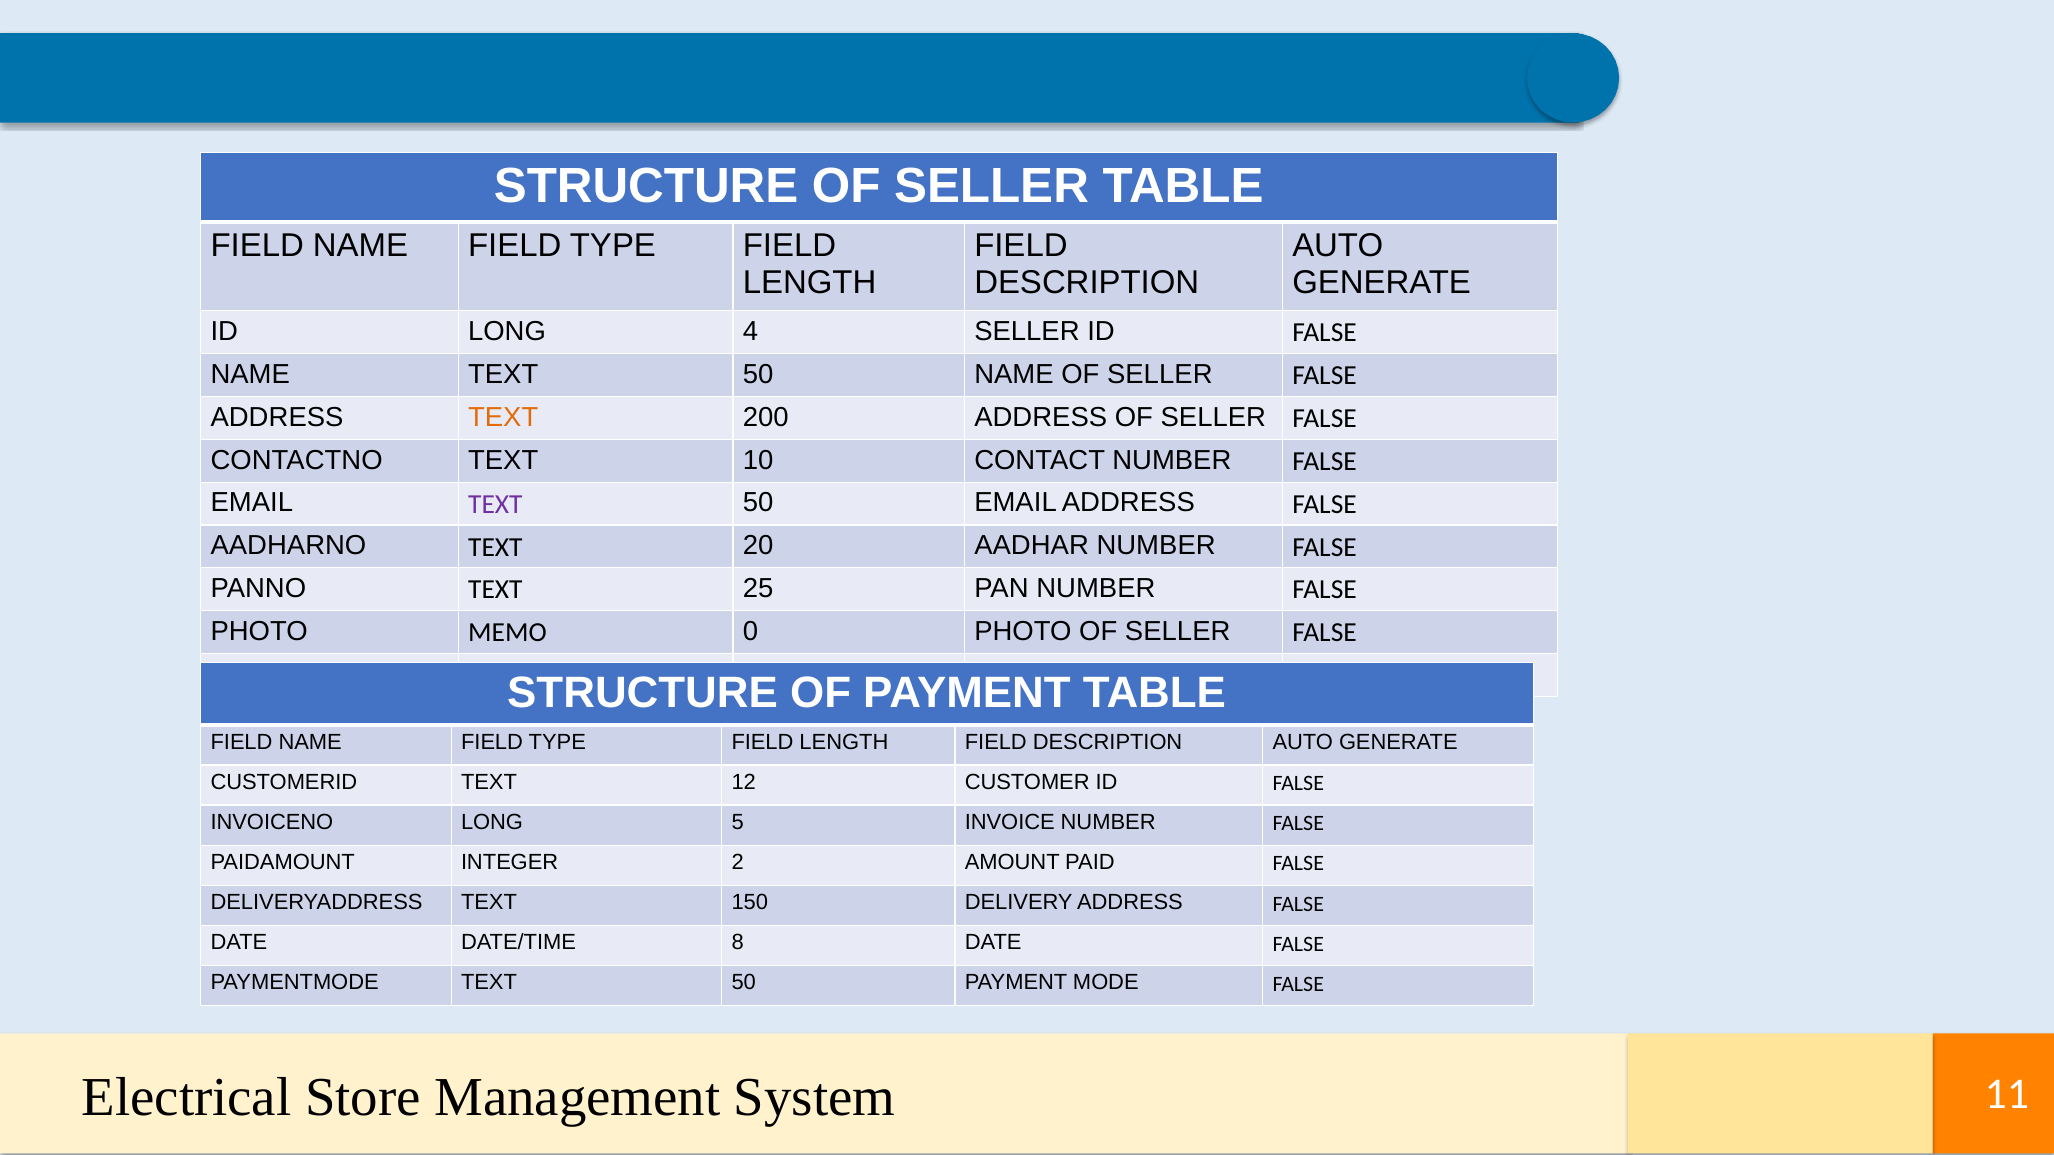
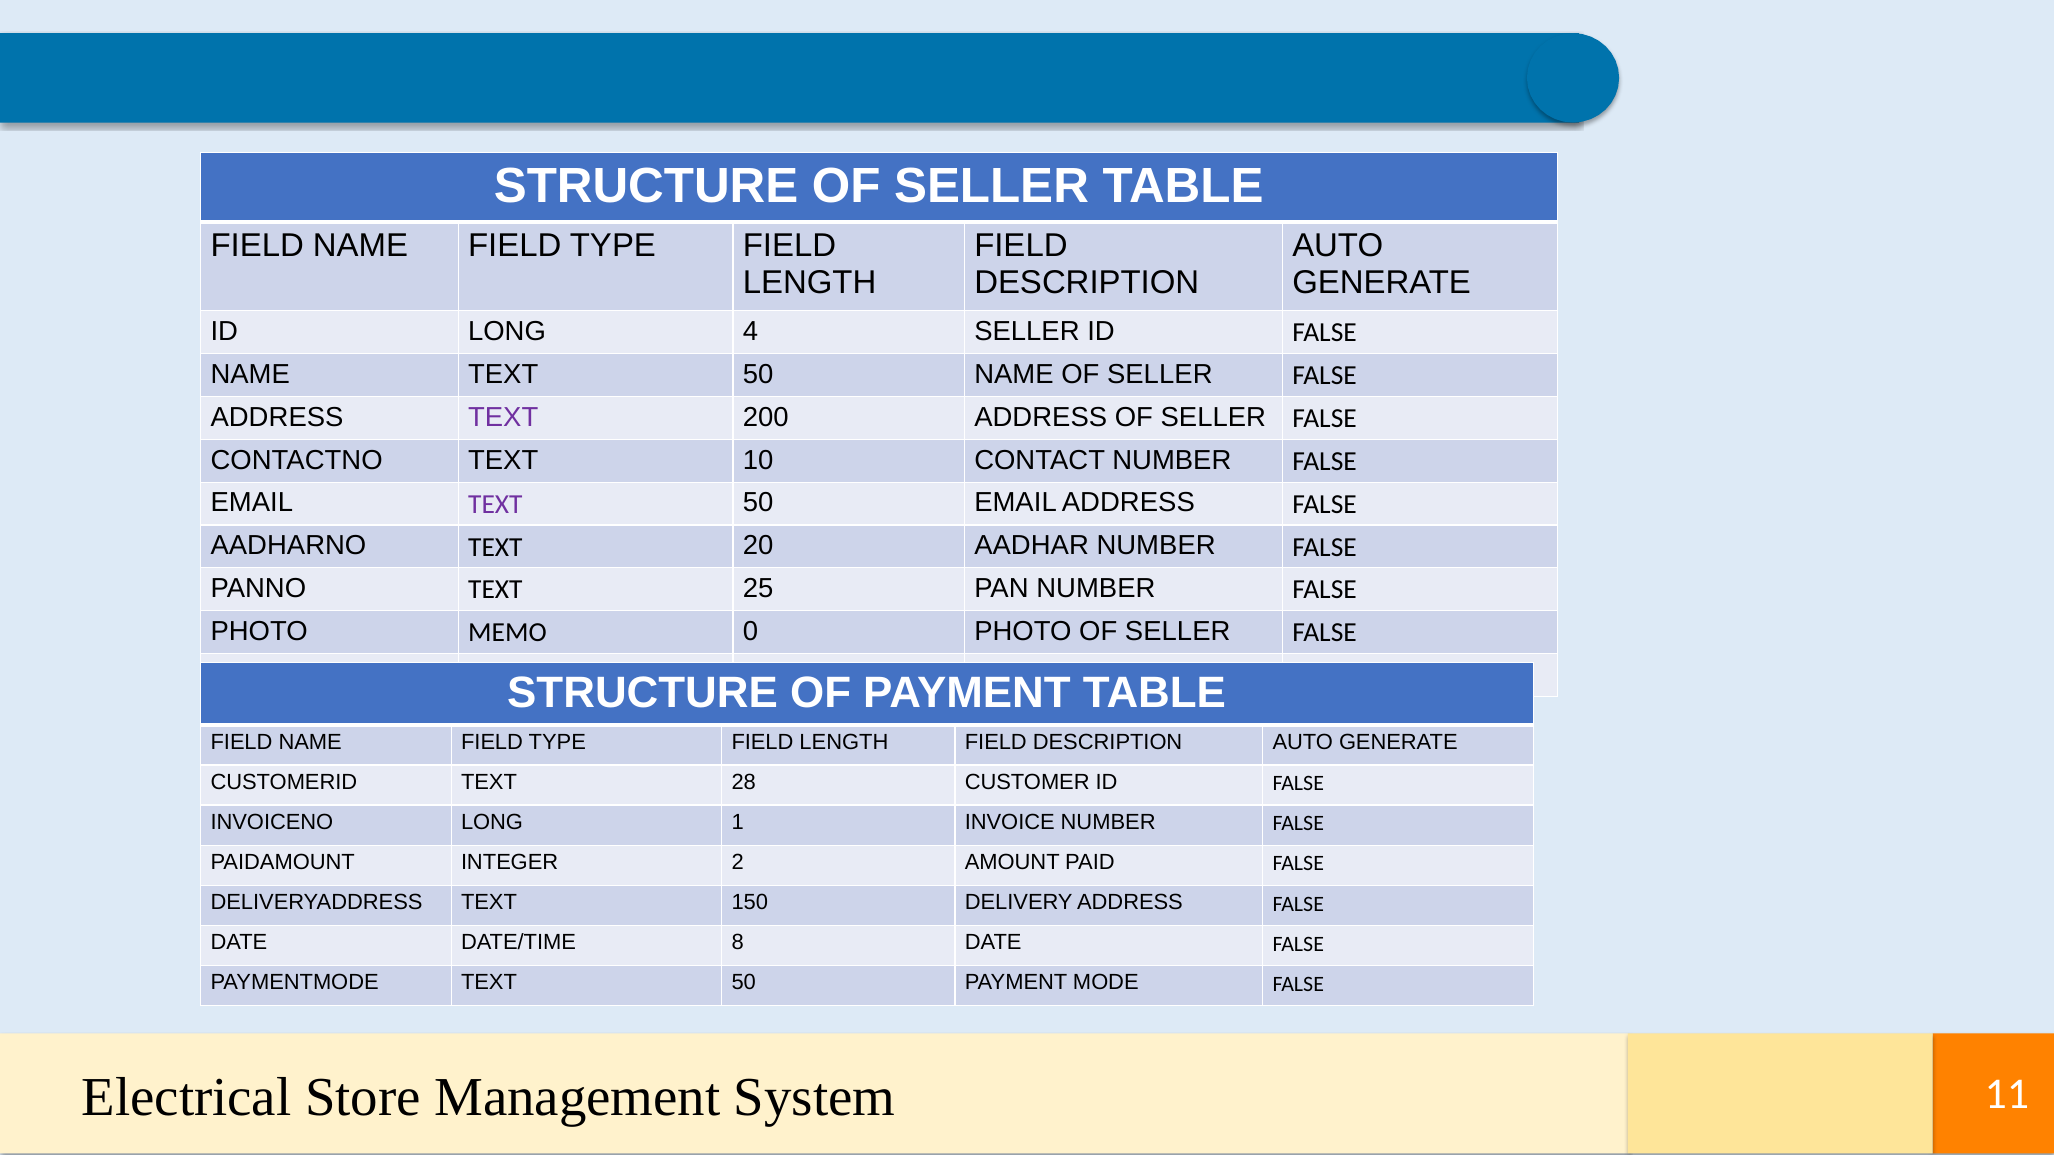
TEXT colour: orange -> purple (503, 417)
12: 12 -> 28 (744, 783)
5: 5 -> 1 (738, 823)
